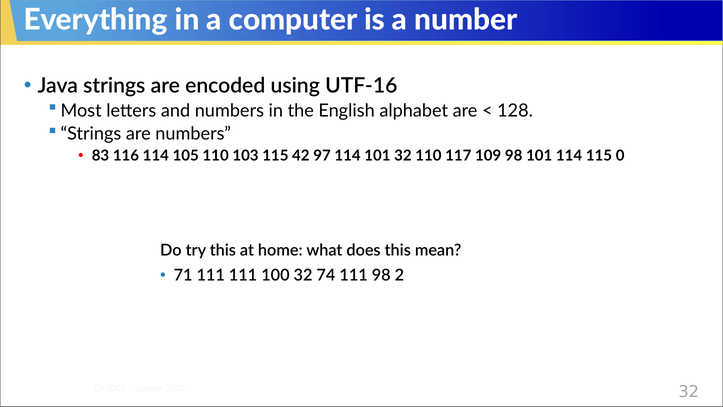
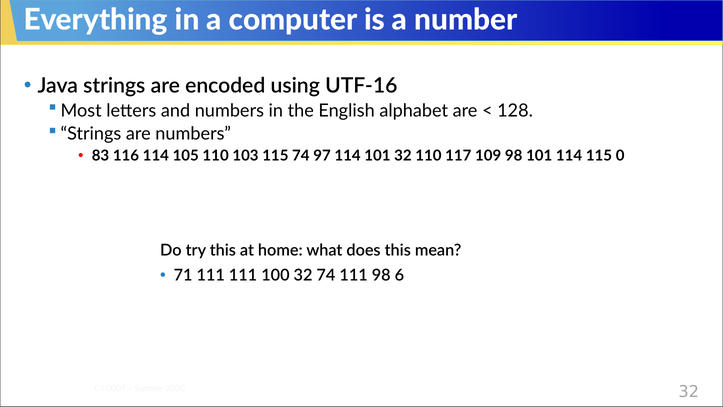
115 42: 42 -> 74 (301, 156)
2: 2 -> 6 (399, 275)
